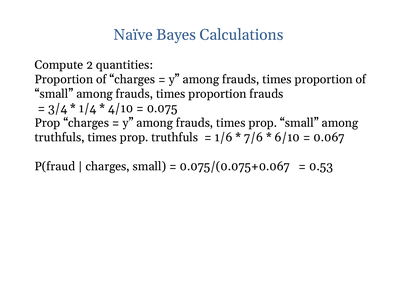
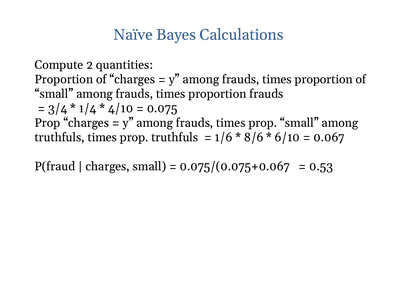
7/6: 7/6 -> 8/6 (254, 137)
